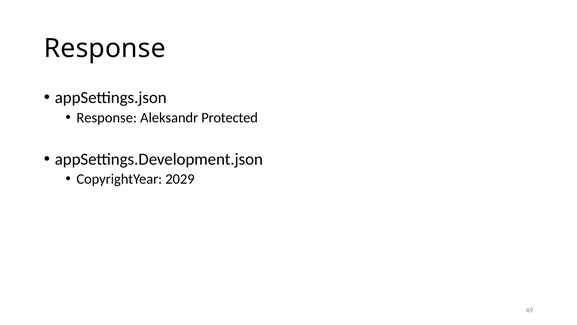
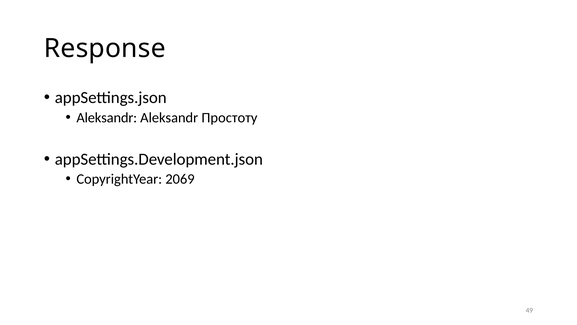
Response: Response -> Aleksandr (107, 117)
Protected: Protected -> Простоту (229, 117)
2029: 2029 -> 2069 (180, 179)
